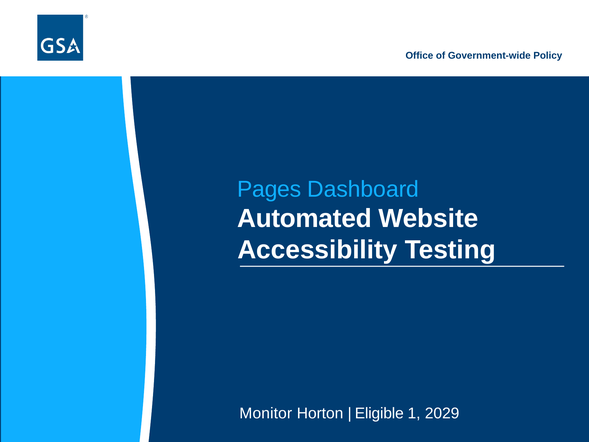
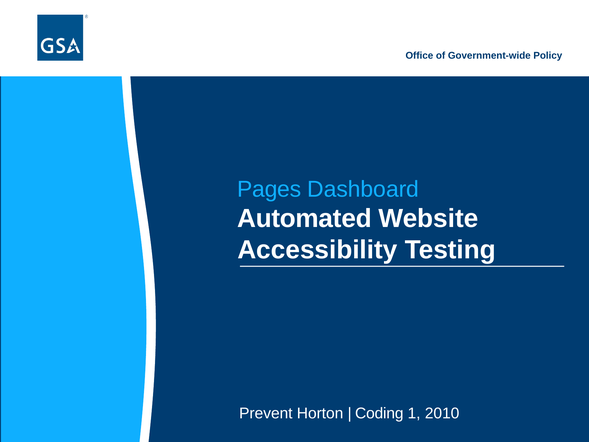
Monitor: Monitor -> Prevent (266, 413)
Eligible: Eligible -> Coding (379, 413)
2029: 2029 -> 2010 (442, 413)
